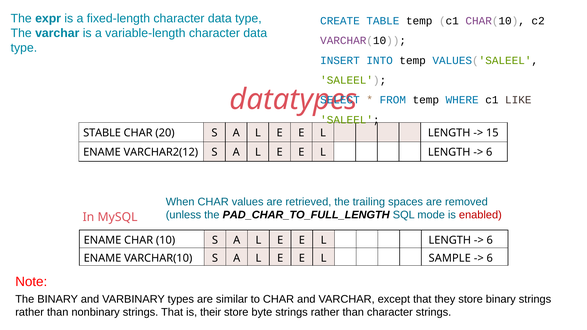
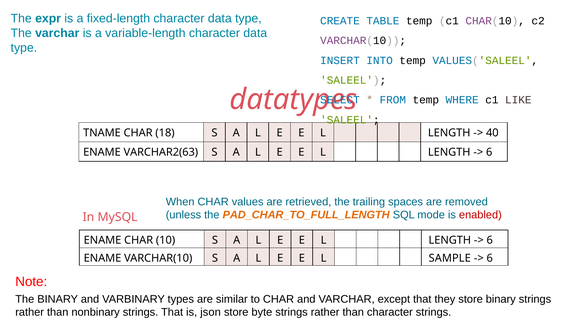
STABLE: STABLE -> TNAME (102, 133)
20: 20 -> 18 (165, 133)
15: 15 -> 40 (492, 133)
VARCHAR2(12: VARCHAR2(12 -> VARCHAR2(63 (161, 152)
PAD_CHAR_TO_FULL_LENGTH colour: black -> orange (306, 215)
their: their -> json (211, 313)
